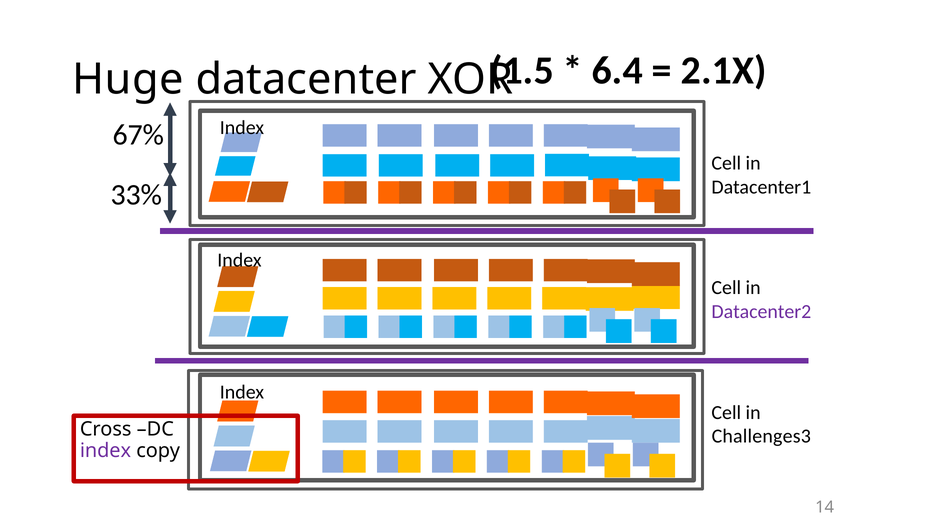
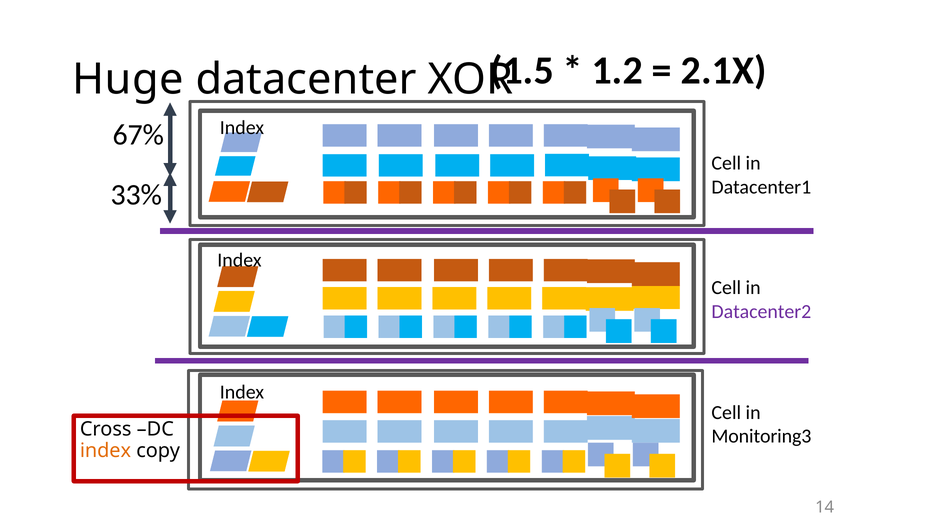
6.4: 6.4 -> 1.2 (617, 71)
Challenges3: Challenges3 -> Monitoring3 (761, 437)
index colour: purple -> orange (105, 451)
